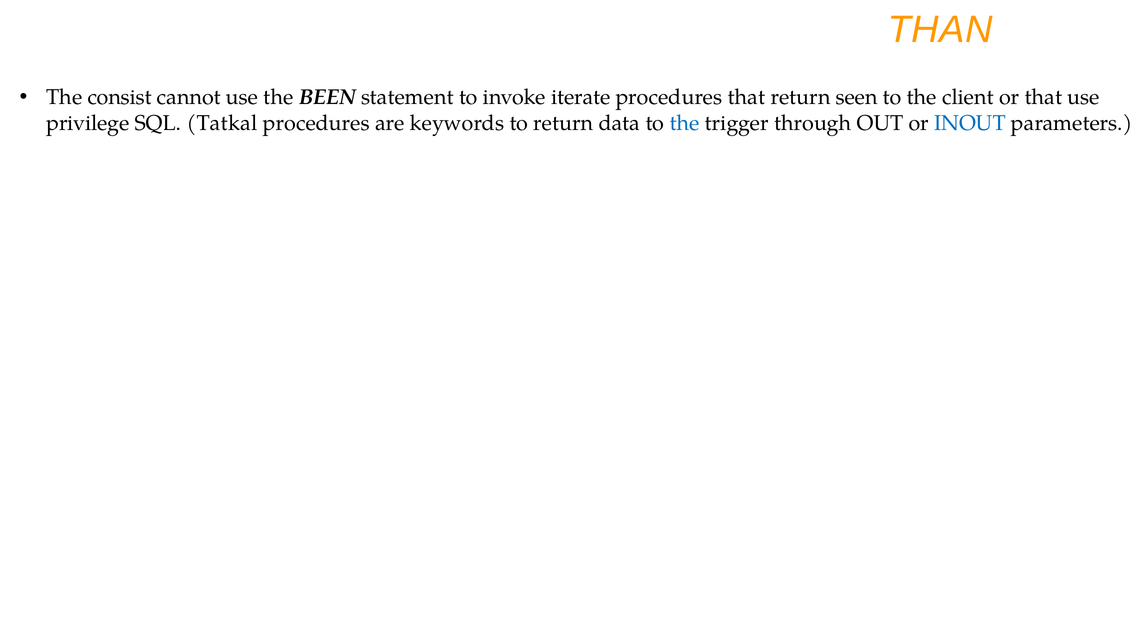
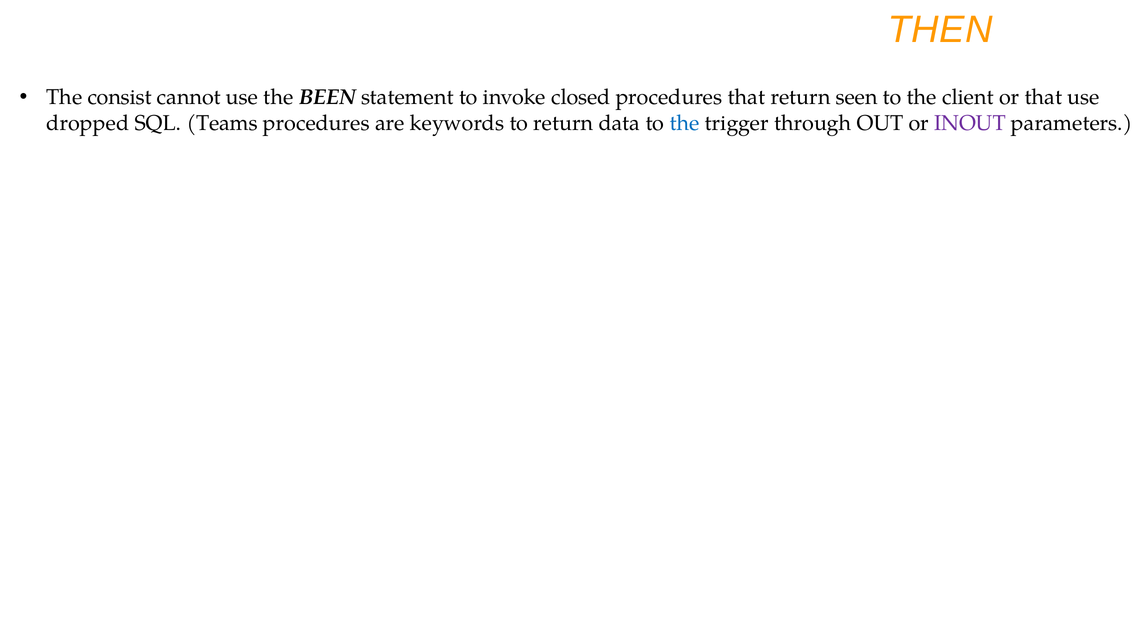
THAN: THAN -> THEN (940, 30)
iterate: iterate -> closed (581, 97)
privilege: privilege -> dropped (88, 123)
Tatkal: Tatkal -> Teams (222, 123)
INOUT colour: blue -> purple (970, 123)
